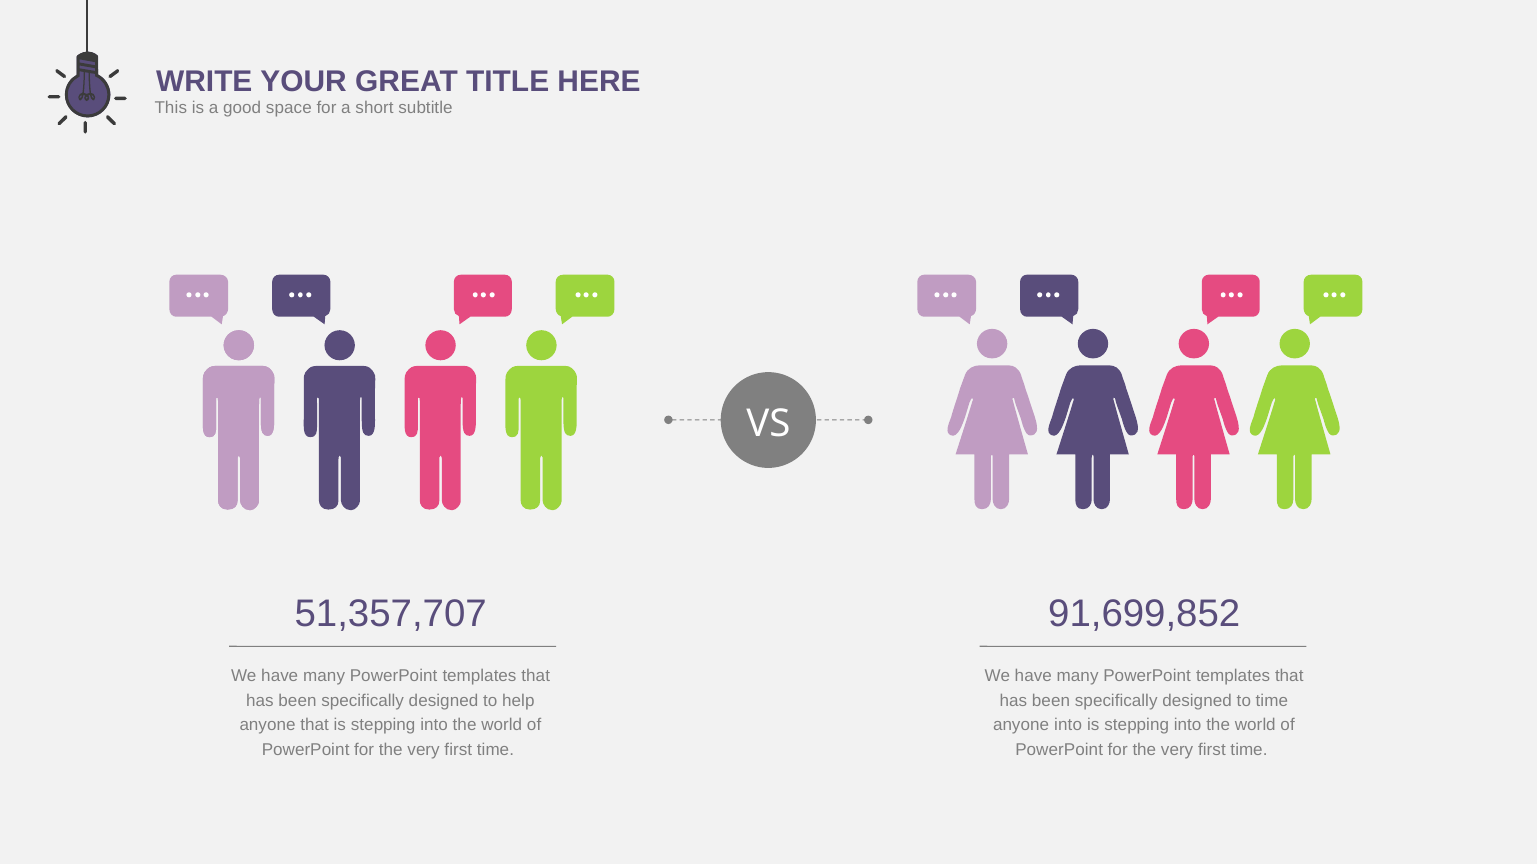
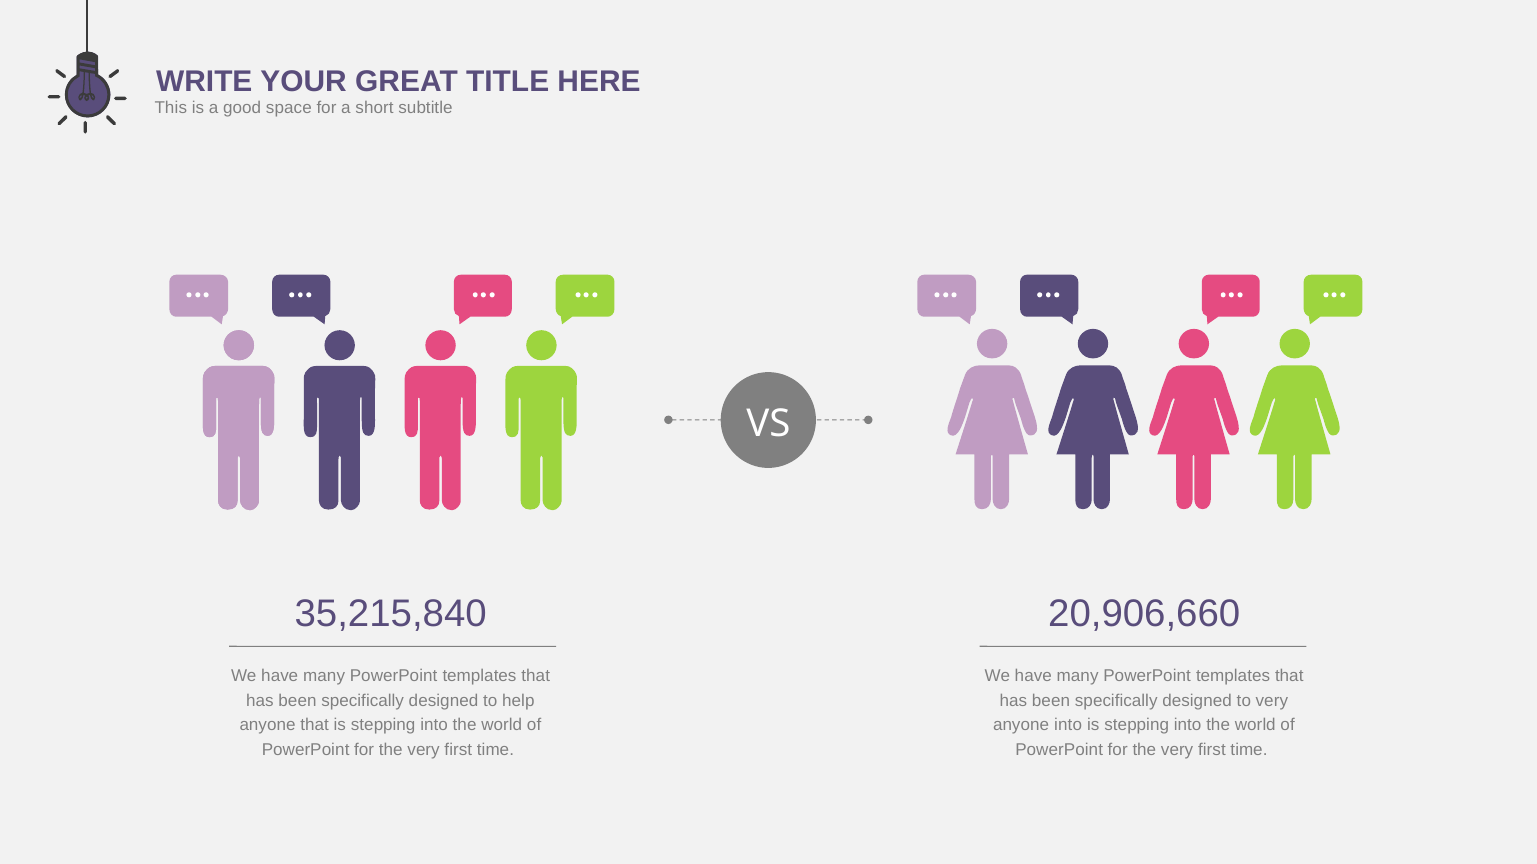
51,357,707: 51,357,707 -> 35,215,840 (391, 614)
91,699,852: 91,699,852 -> 20,906,660 (1144, 614)
to time: time -> very (1272, 701)
